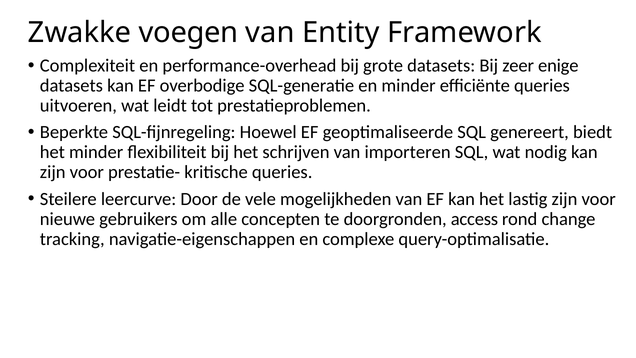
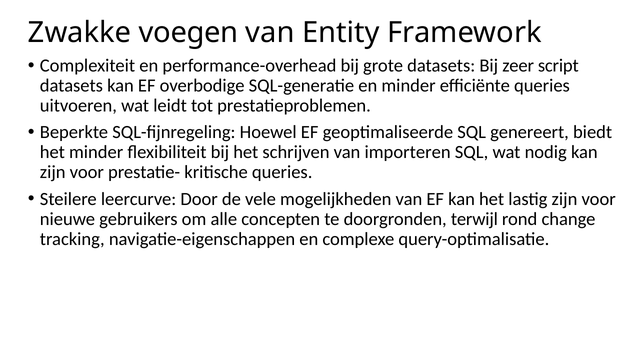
enige: enige -> script (558, 66)
access: access -> terwijl (474, 219)
